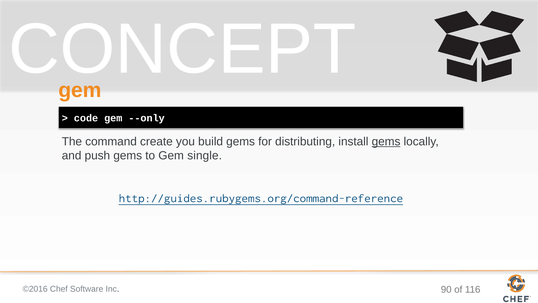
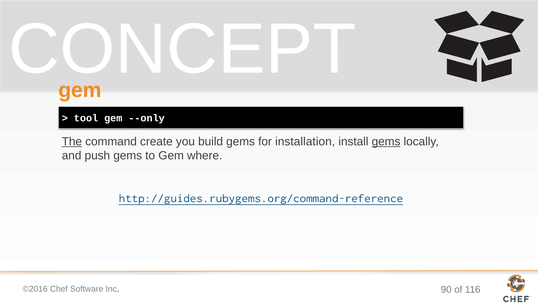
code: code -> tool (86, 118)
The underline: none -> present (72, 141)
distributing: distributing -> installation (305, 141)
single: single -> where (205, 156)
